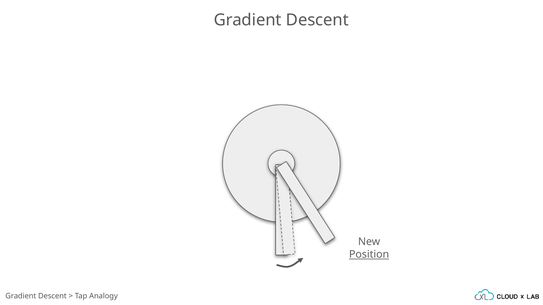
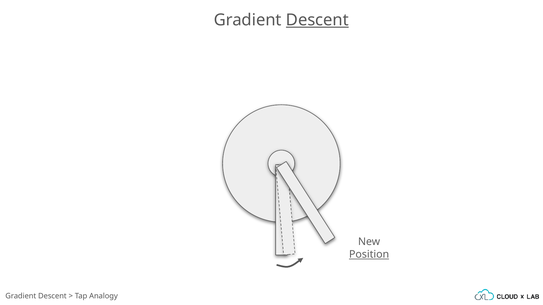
Descent underline: none -> present (317, 20)
